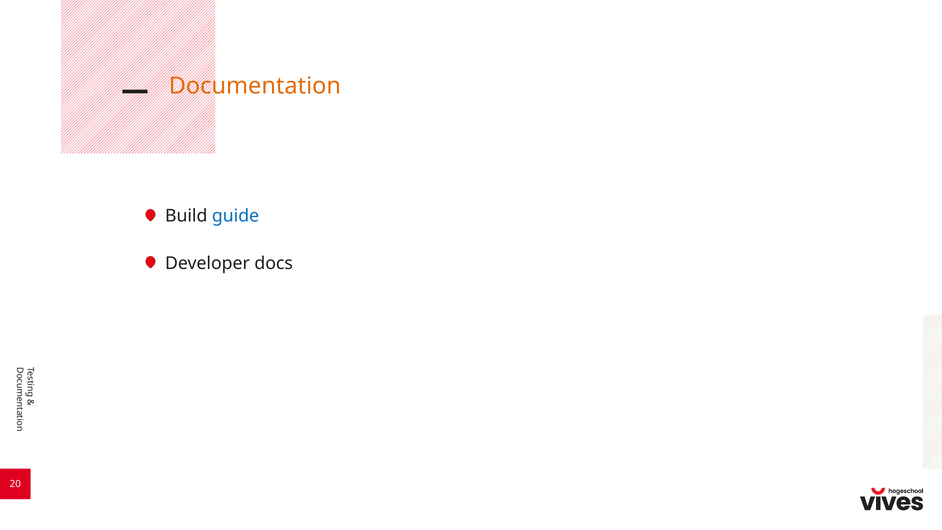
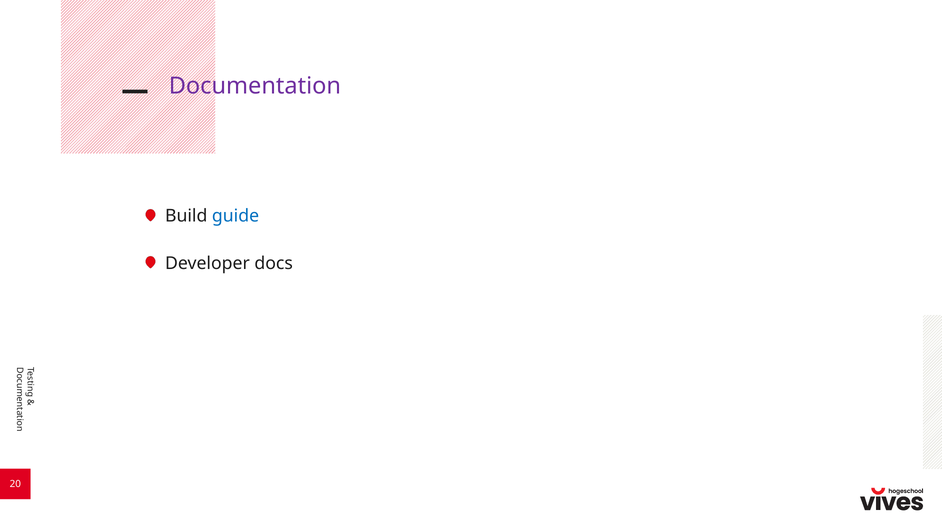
Documentation colour: orange -> purple (255, 86)
